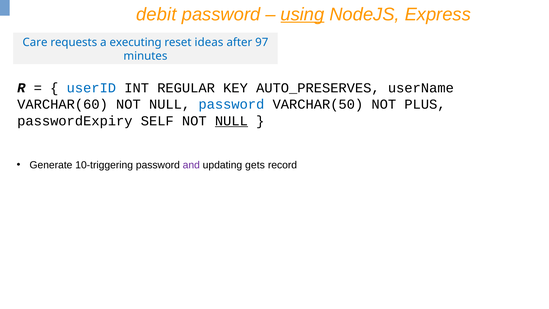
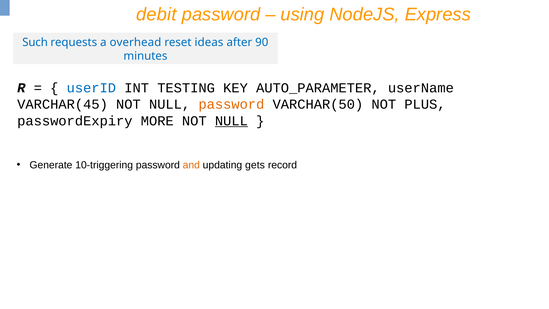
using underline: present -> none (302, 14)
Care: Care -> Such (35, 42)
executing: executing -> overhead (135, 42)
97: 97 -> 90 (262, 42)
REGULAR: REGULAR -> TESTING (186, 88)
AUTO_PRESERVES: AUTO_PRESERVES -> AUTO_PARAMETER (318, 88)
VARCHAR(60: VARCHAR(60 -> VARCHAR(45 (63, 104)
password colour: blue -> orange (231, 104)
SELF: SELF -> MORE (157, 121)
and colour: purple -> orange (191, 165)
